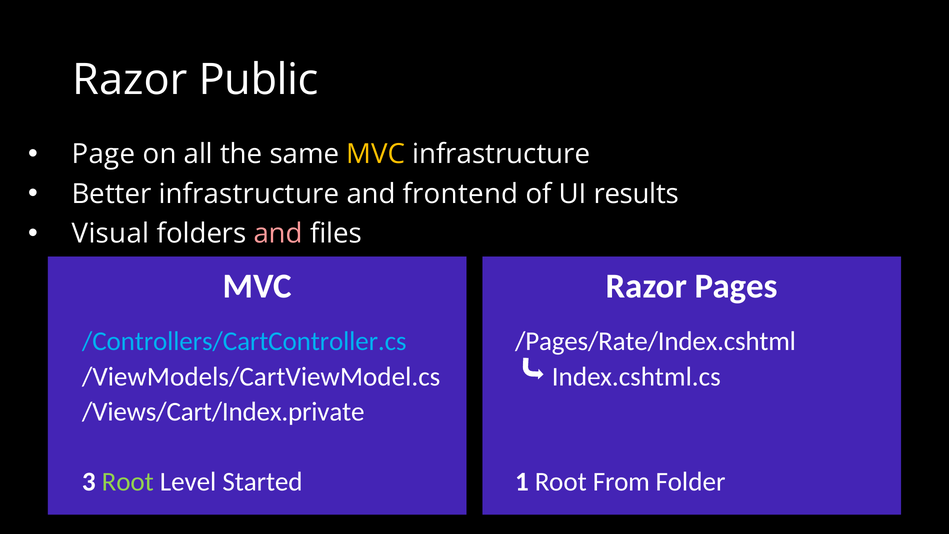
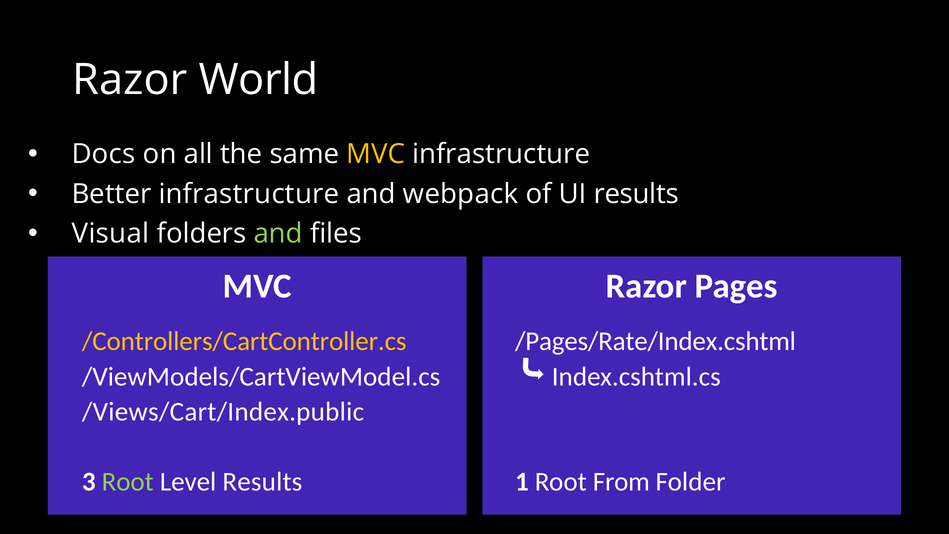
Public: Public -> World (259, 80)
Page: Page -> Docs (104, 154)
frontend: frontend -> webpack (461, 194)
and colour: pink -> light green (278, 234)
/Controllers/CartController.cs colour: light blue -> yellow (244, 341)
/Views/Cart/Index.private: /Views/Cart/Index.private -> /Views/Cart/Index.public (223, 412)
Level Started: Started -> Results (262, 482)
